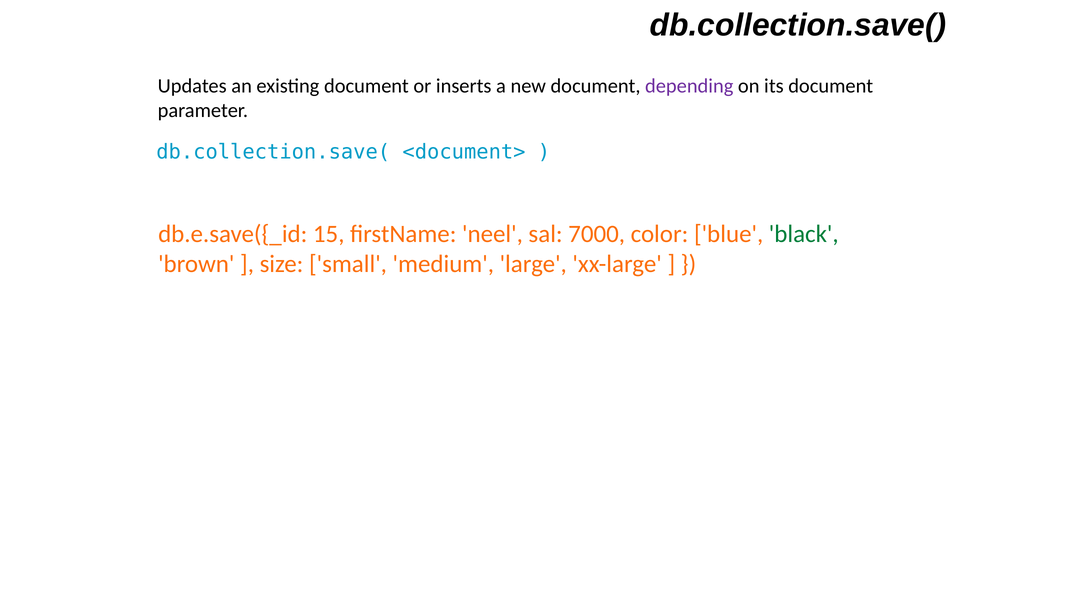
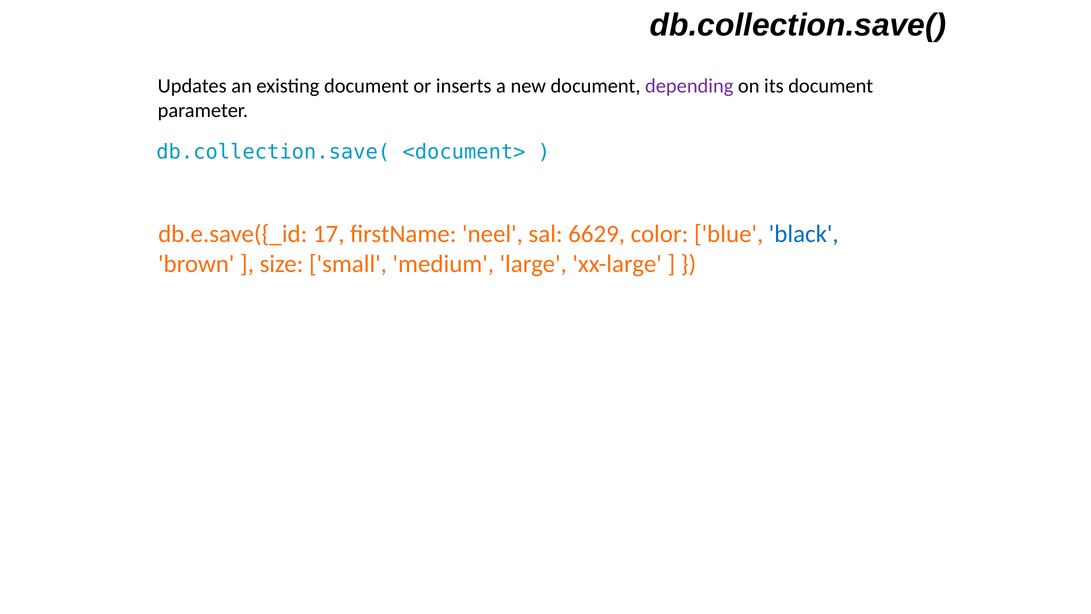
15: 15 -> 17 (329, 234)
7000: 7000 -> 6629 (597, 234)
black colour: green -> blue (804, 234)
